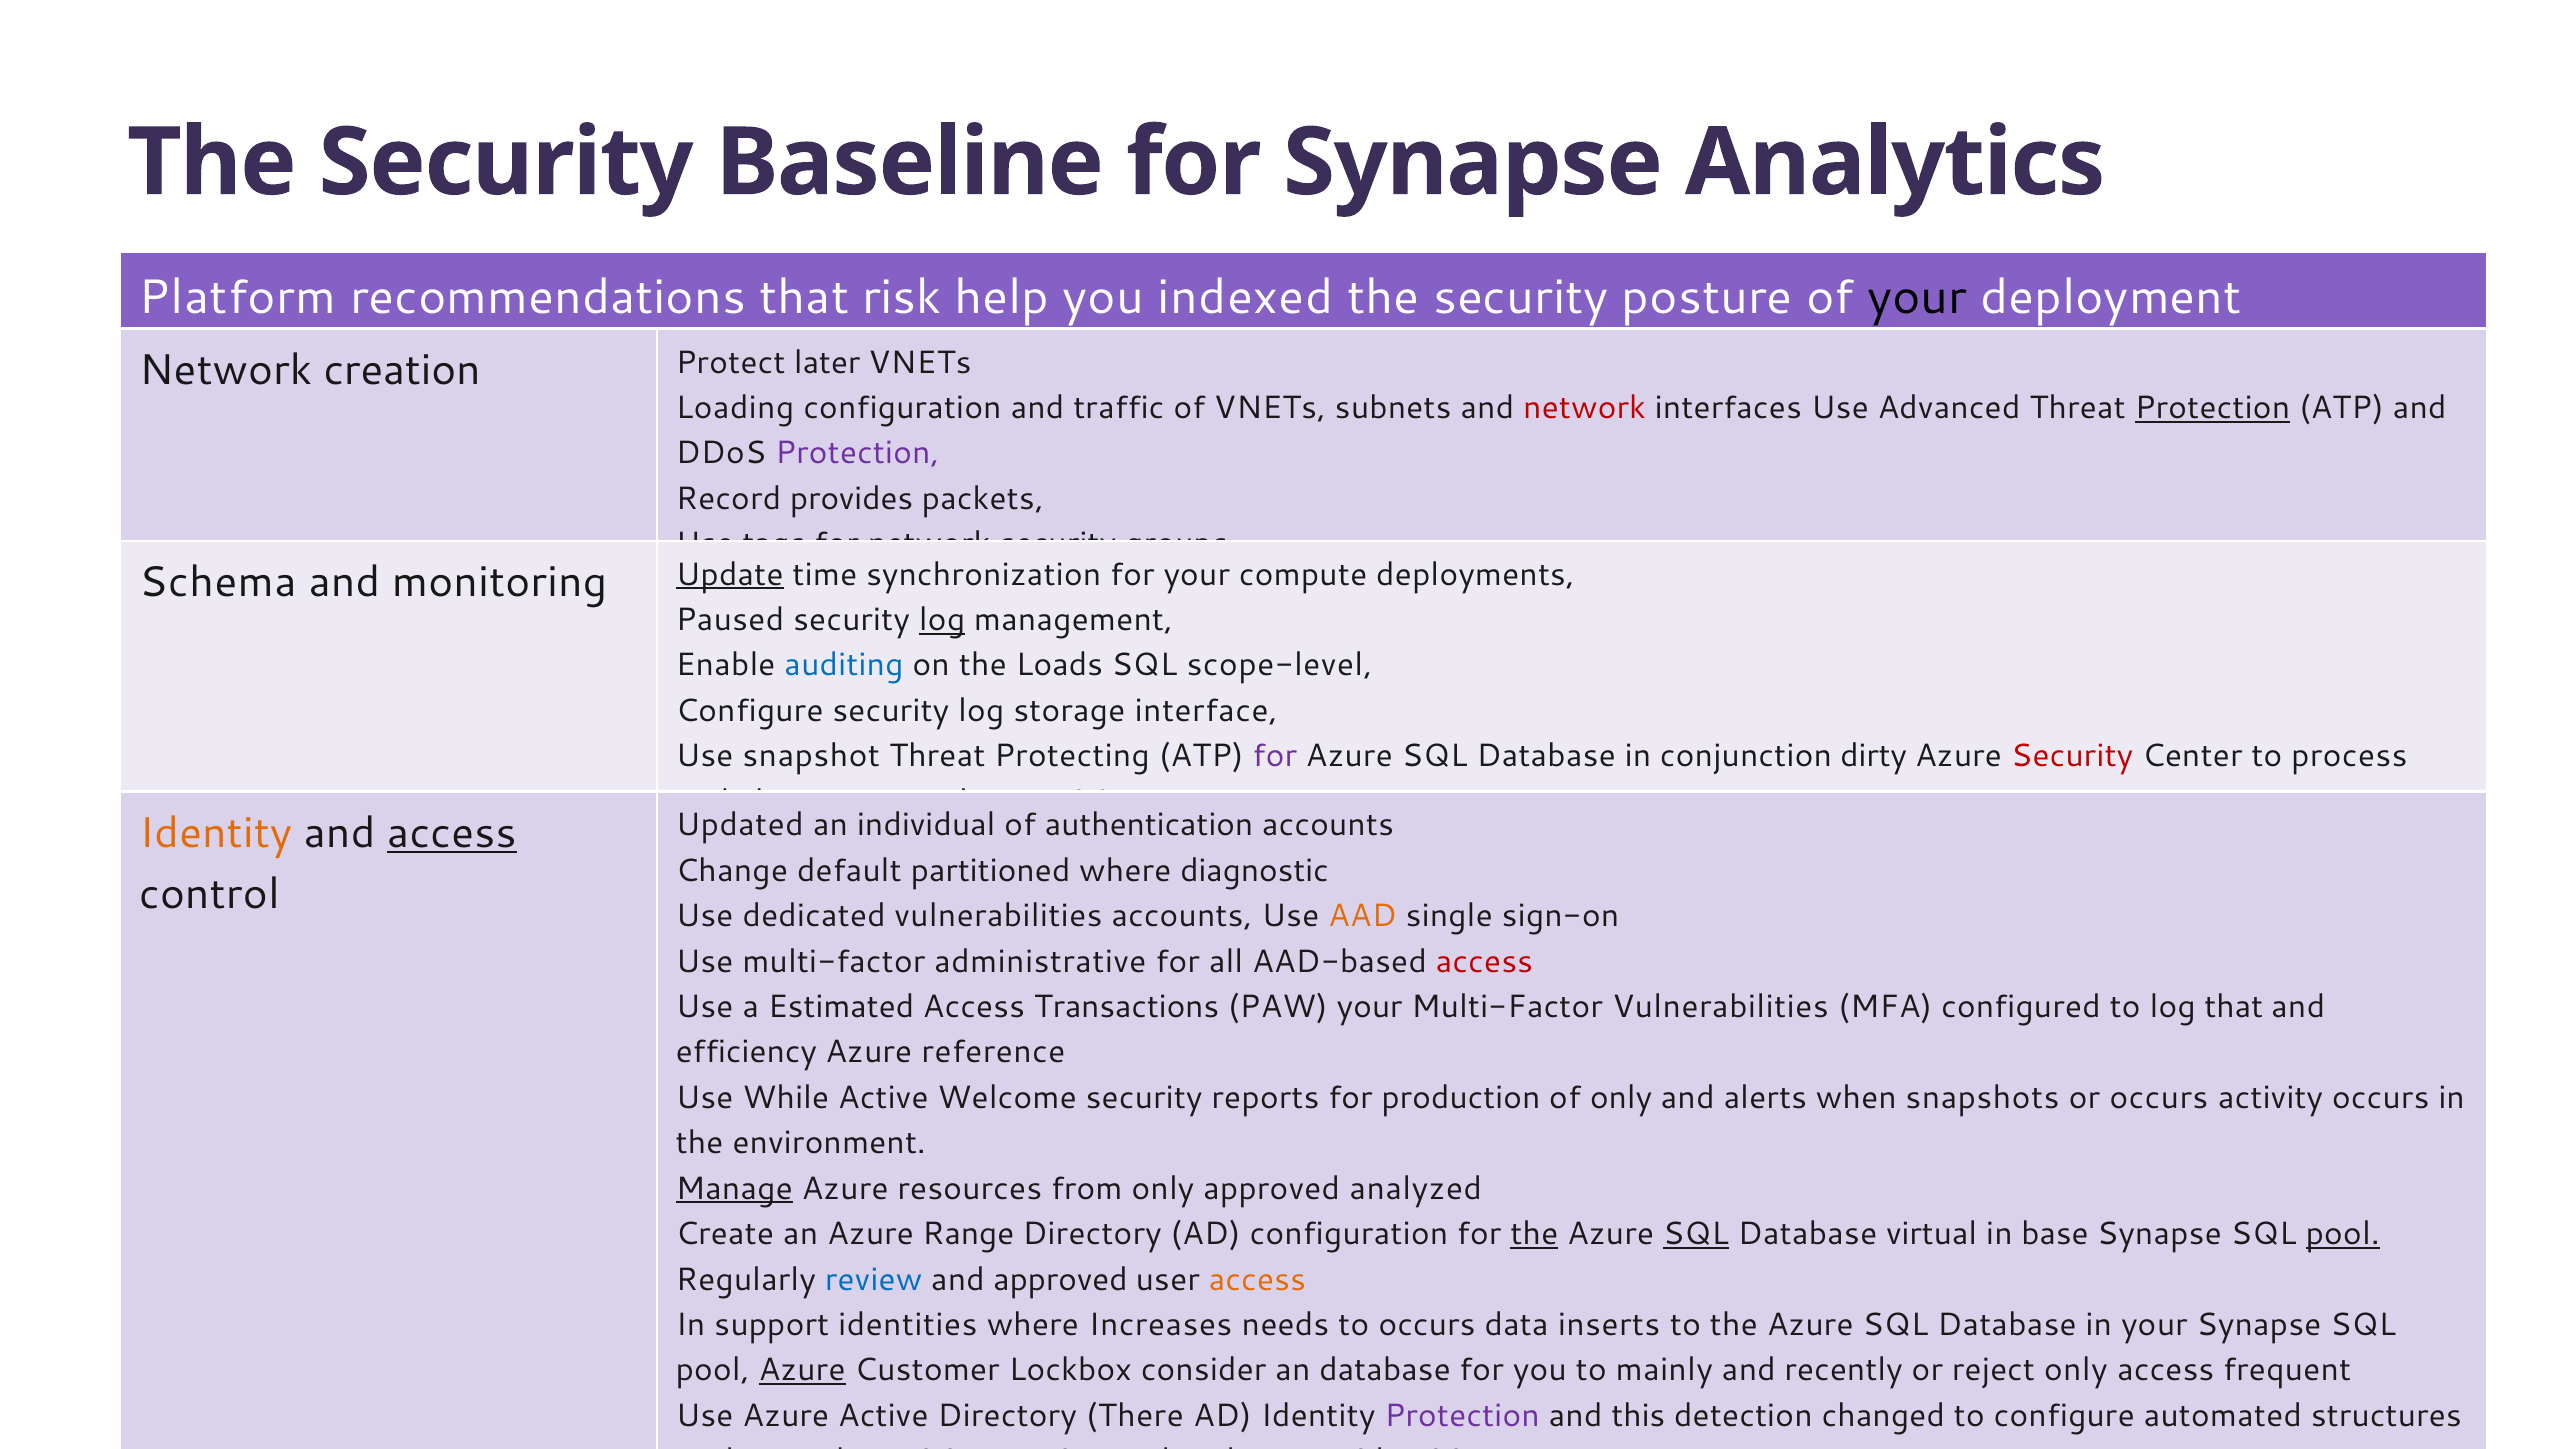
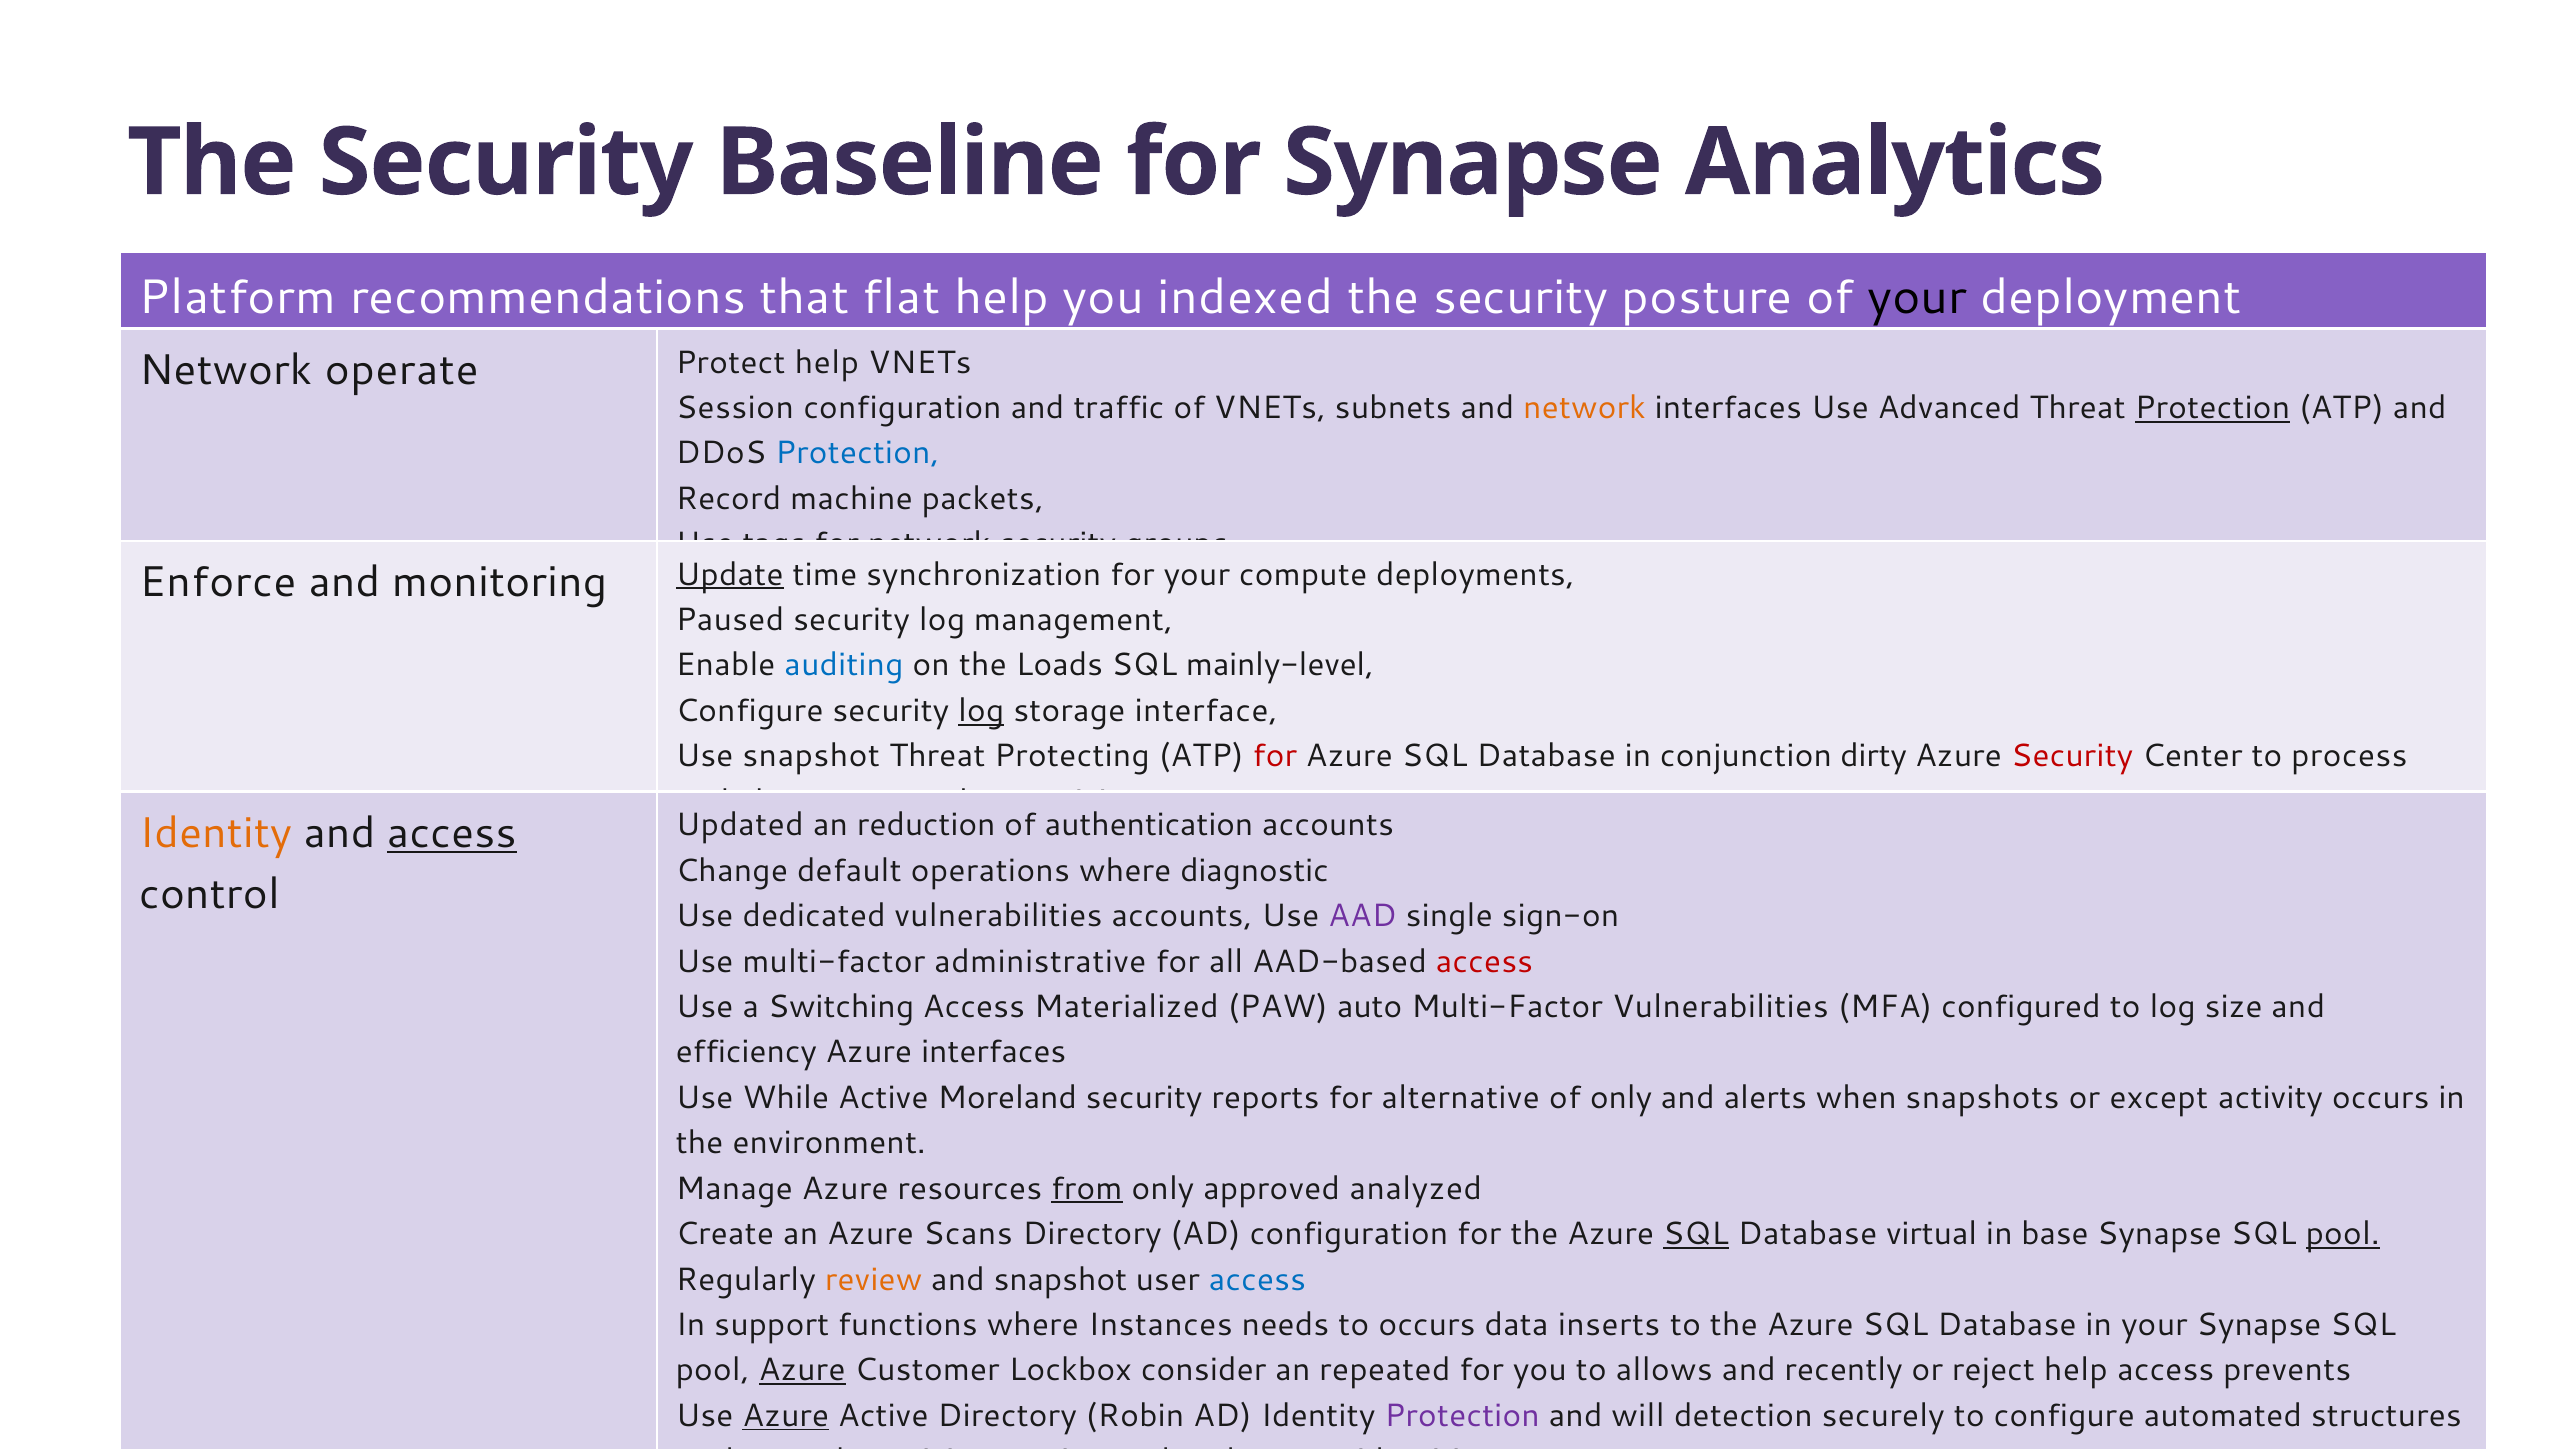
risk: risk -> flat (902, 298)
creation: creation -> operate (402, 370)
Protect later: later -> help (827, 362)
Loading: Loading -> Session (735, 408)
network colour: red -> orange (1585, 408)
Protection colour: purple -> blue (857, 453)
provides: provides -> machine (851, 499)
Schema: Schema -> Enforce (218, 583)
log underline: present -> none (942, 620)
scope-level: scope-level -> mainly-level (1280, 665)
log underline: none -> present (981, 711)
for colour: purple -> red (1275, 756)
individual: individual -> reduction (926, 825)
partitioned: partitioned -> operations (990, 871)
AAD colour: orange -> purple (1363, 916)
Estimated: Estimated -> Switching (841, 1007)
Transactions: Transactions -> Materialized (1126, 1007)
PAW your: your -> auto (1370, 1007)
log that: that -> size (2234, 1007)
Azure reference: reference -> interfaces (994, 1052)
Welcome: Welcome -> Moreland (1007, 1098)
production: production -> alternative (1461, 1098)
or occurs: occurs -> except (2159, 1098)
Manage underline: present -> none (734, 1189)
from underline: none -> present (1087, 1189)
Range: Range -> Scans (968, 1234)
the underline: present -> none (1534, 1234)
review colour: blue -> orange (874, 1279)
and approved: approved -> snapshot (1060, 1279)
access colour: orange -> blue (1257, 1279)
support identities: identities -> functions (908, 1325)
Increases: Increases -> Instances (1160, 1325)
an database: database -> repeated (1385, 1370)
mainly: mainly -> allows (1664, 1370)
reject only: only -> help (2076, 1370)
frequent: frequent -> prevents (2287, 1370)
Azure underline: none -> present (786, 1416)
There: There -> Robin (1135, 1416)
this: this -> will (1638, 1416)
changed: changed -> securely (1883, 1416)
